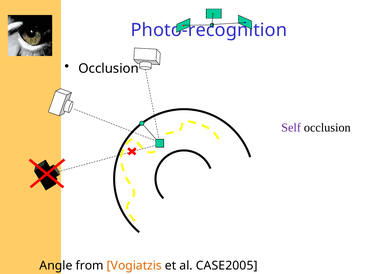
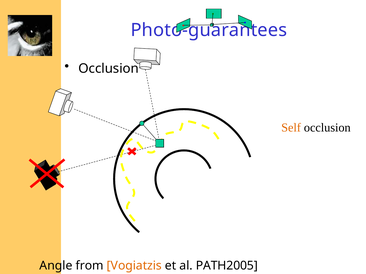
Photo-recognition: Photo-recognition -> Photo-guarantees (209, 30)
Self colour: purple -> orange (291, 128)
CASE2005: CASE2005 -> PATH2005 (227, 266)
